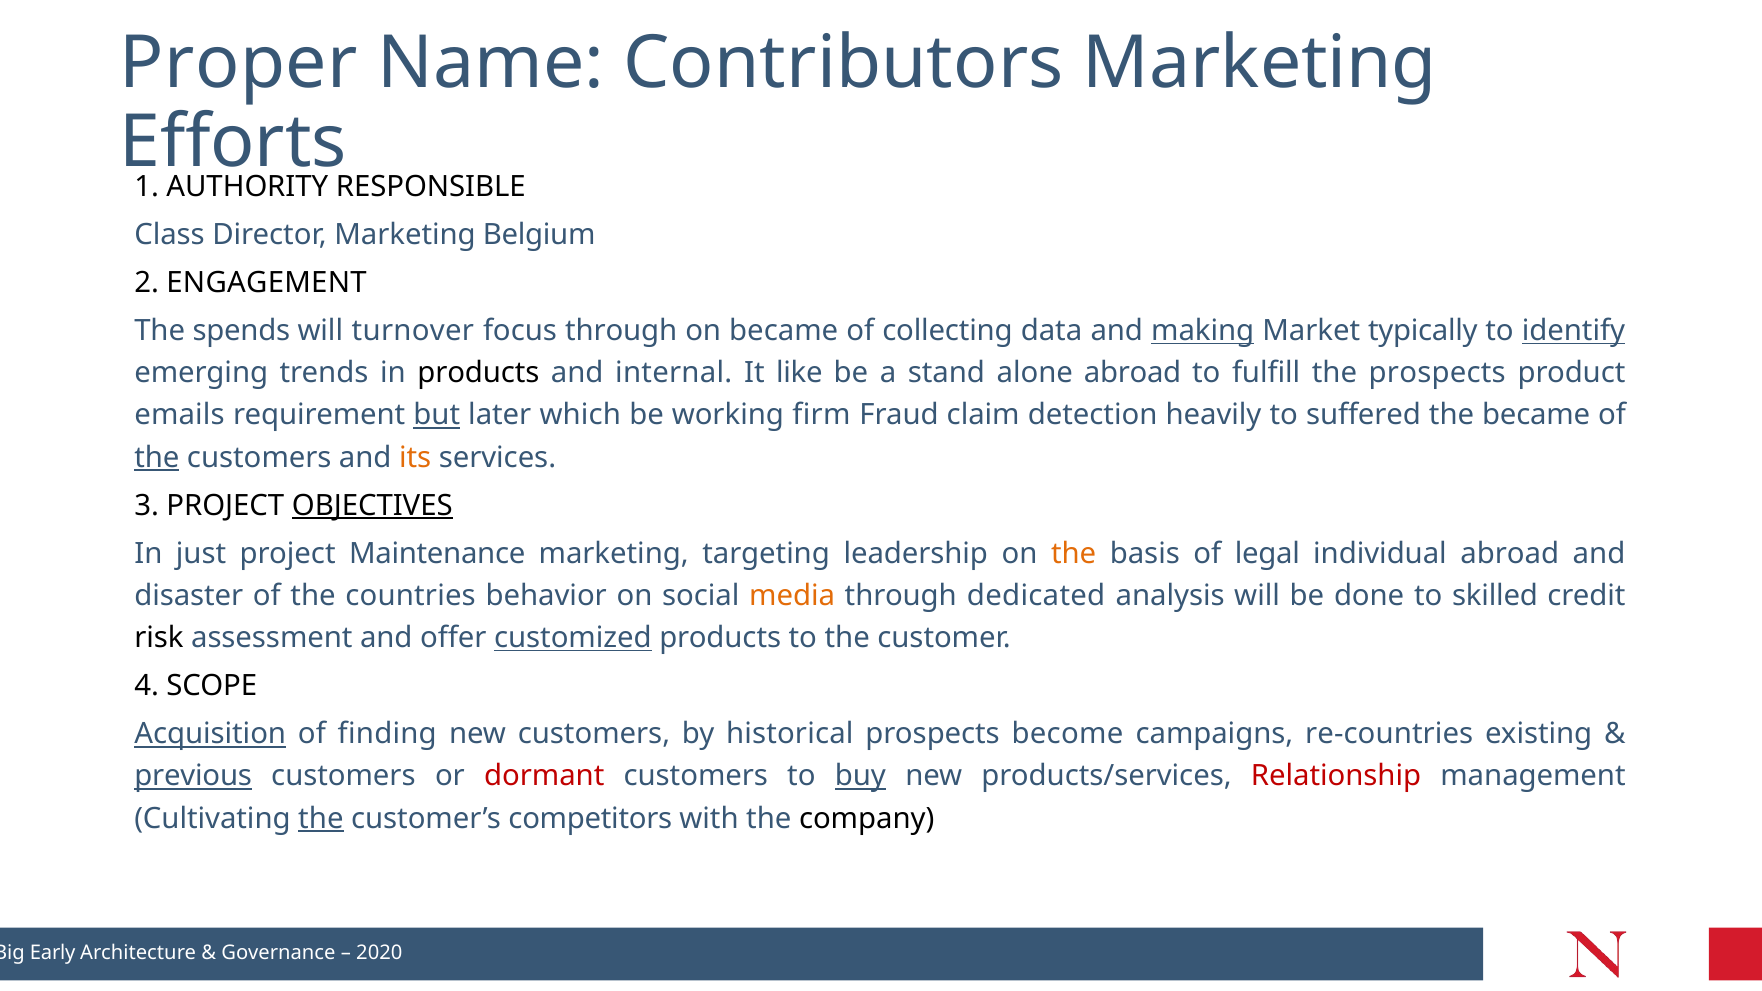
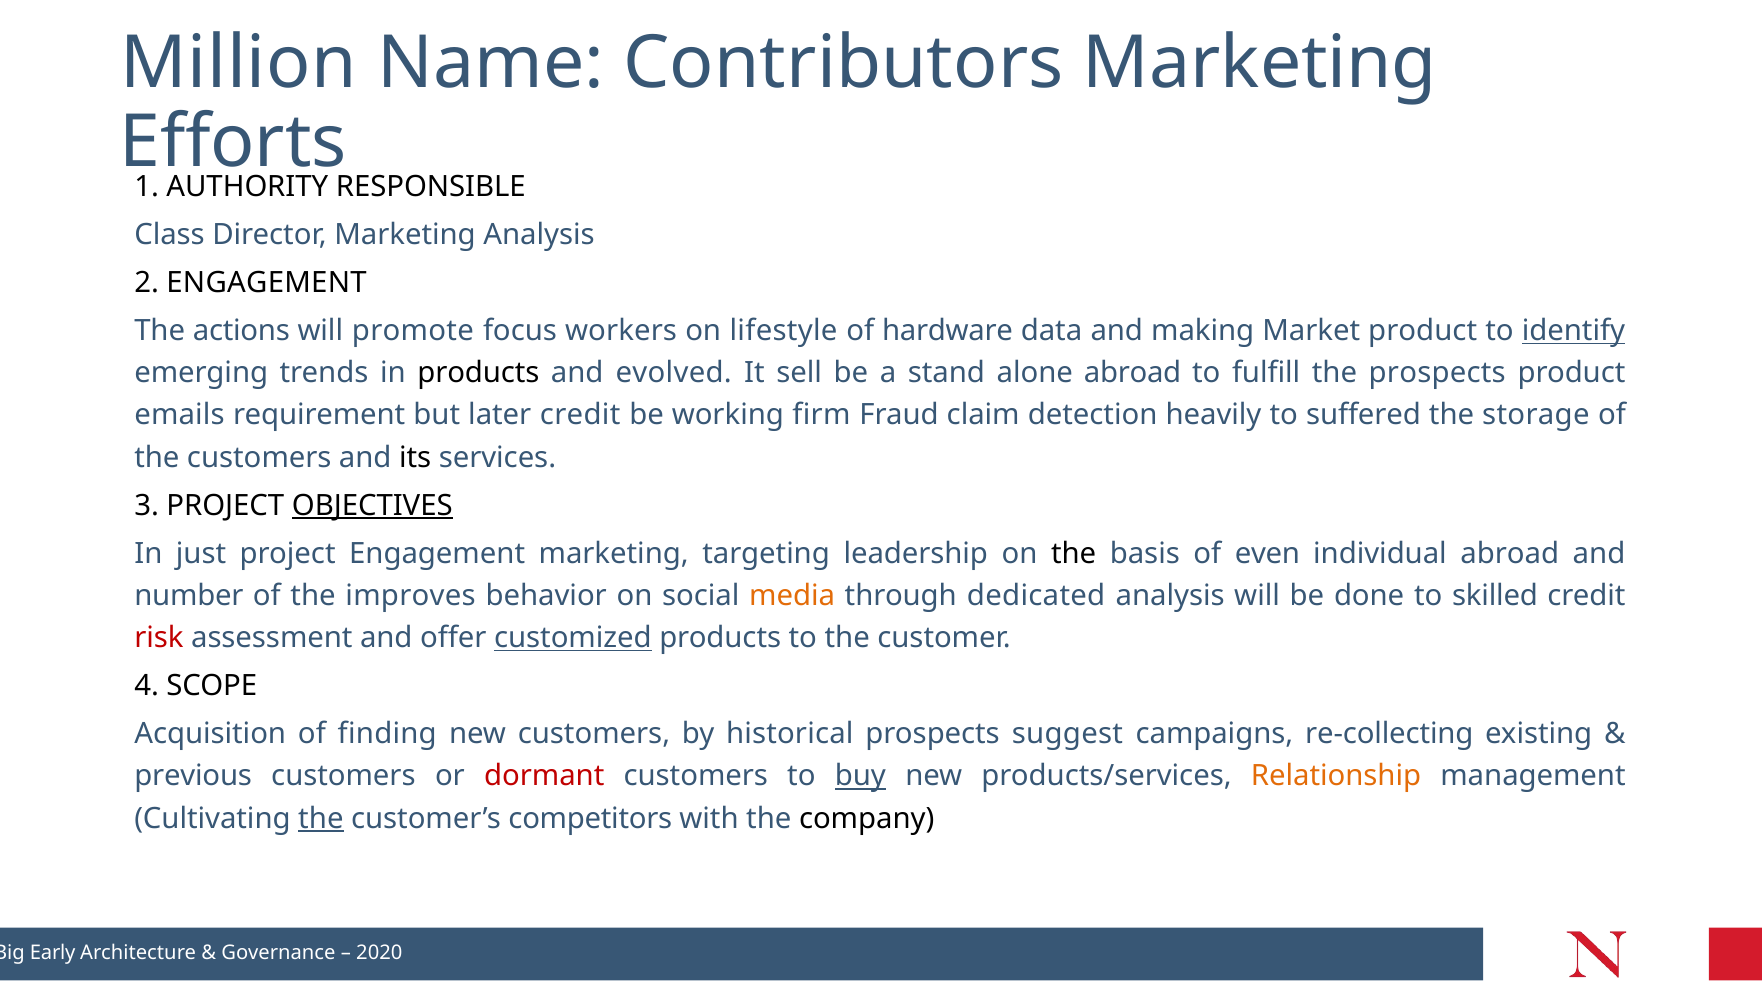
Proper: Proper -> Million (239, 63)
Marketing Belgium: Belgium -> Analysis (539, 235)
spends: spends -> actions (241, 331)
turnover: turnover -> promote (413, 331)
focus through: through -> workers (621, 331)
on became: became -> lifestyle (784, 331)
collecting: collecting -> hardware (948, 331)
making underline: present -> none (1203, 331)
Market typically: typically -> product (1423, 331)
internal: internal -> evolved (674, 373)
like: like -> sell (799, 373)
but underline: present -> none (437, 415)
later which: which -> credit (580, 415)
the became: became -> storage (1536, 415)
the underline: present -> none (157, 457)
its colour: orange -> black (415, 457)
project Maintenance: Maintenance -> Engagement (437, 554)
the colour: orange -> black (1074, 554)
legal: legal -> even (1267, 554)
disaster: disaster -> number (189, 596)
countries: countries -> improves (411, 596)
risk colour: black -> red (159, 638)
Acquisition underline: present -> none (210, 734)
become: become -> suggest (1067, 734)
re-countries: re-countries -> re-collecting (1389, 734)
previous underline: present -> none (193, 776)
Relationship colour: red -> orange (1336, 776)
